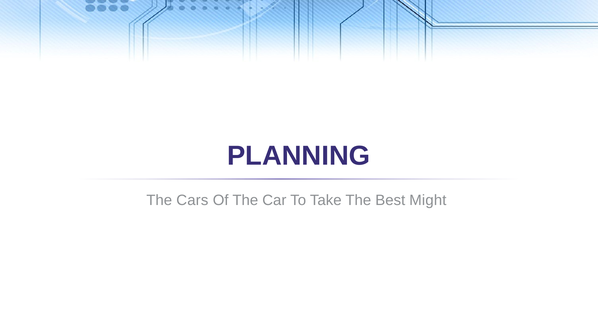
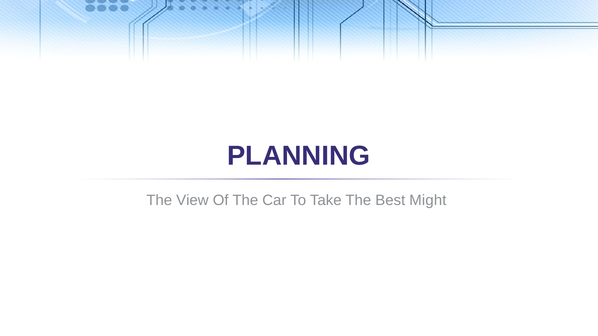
Cars: Cars -> View (192, 200)
